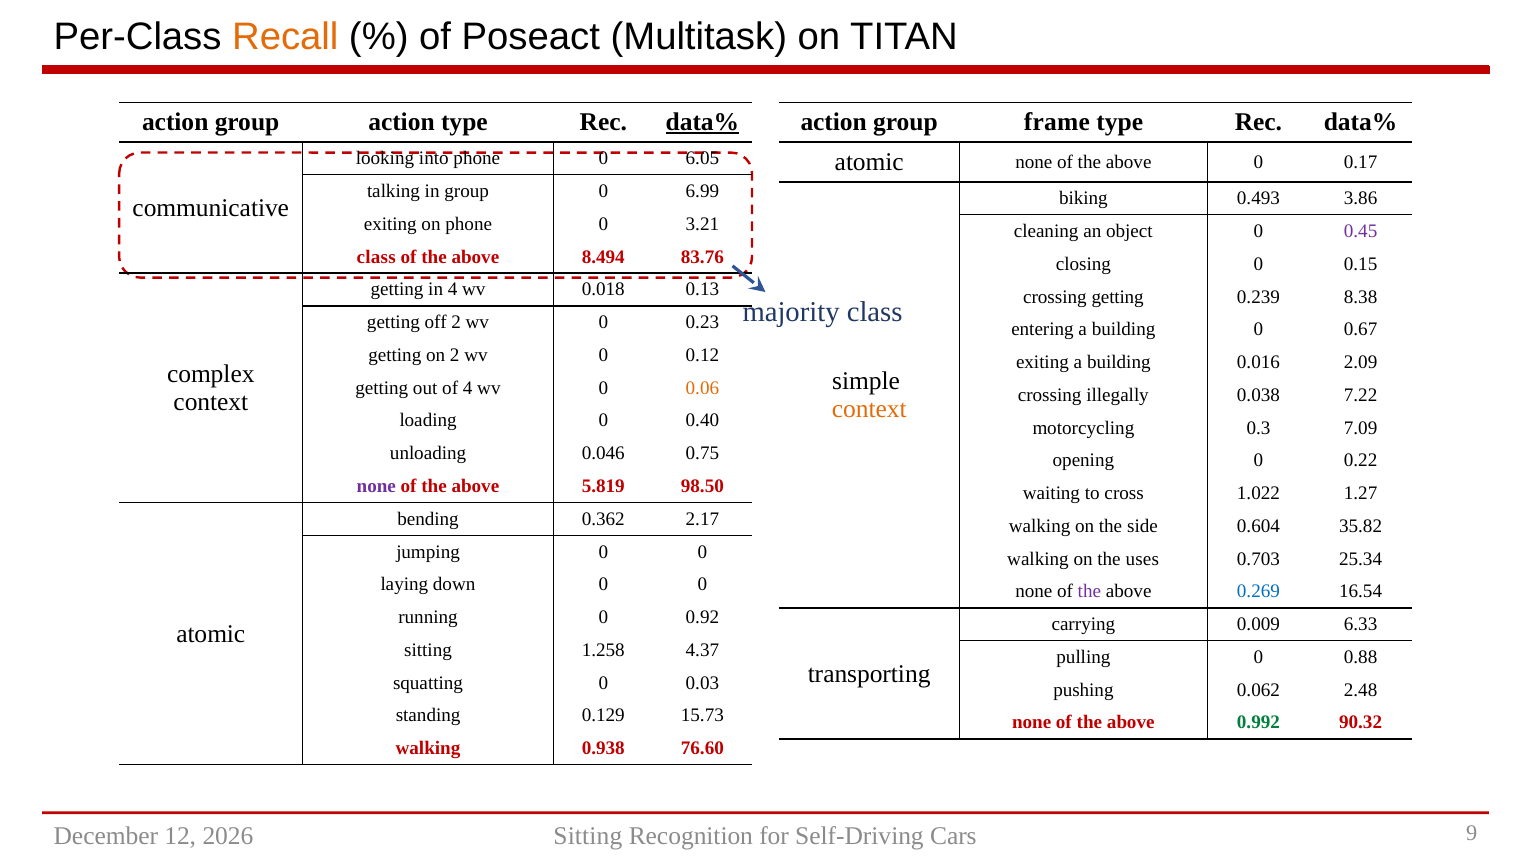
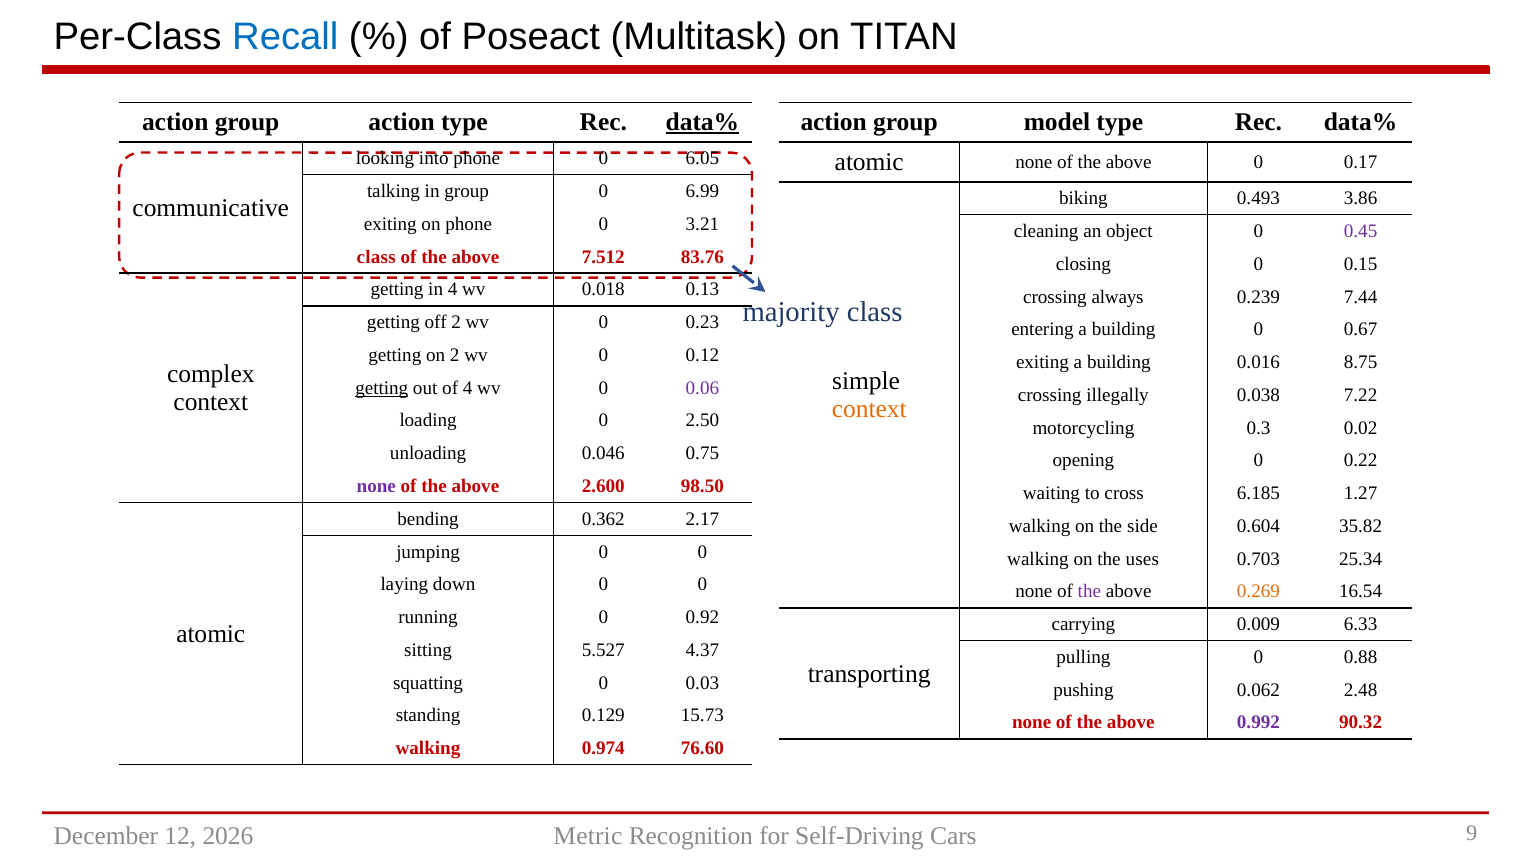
Recall colour: orange -> blue (285, 37)
frame: frame -> model (1057, 122)
8.494: 8.494 -> 7.512 (603, 257)
crossing getting: getting -> always (1118, 297)
8.38: 8.38 -> 7.44 (1361, 297)
2.09: 2.09 -> 8.75 (1361, 362)
getting underline: none -> present (382, 388)
0.06 colour: orange -> purple (702, 388)
0.40: 0.40 -> 2.50 (702, 421)
7.09: 7.09 -> 0.02 (1361, 428)
5.819: 5.819 -> 2.600 (603, 486)
1.022: 1.022 -> 6.185 (1258, 493)
0.269 colour: blue -> orange (1258, 592)
1.258: 1.258 -> 5.527 (603, 650)
0.992 colour: green -> purple (1258, 723)
0.938: 0.938 -> 0.974 (603, 748)
Sitting: Sitting -> Metric (588, 836)
